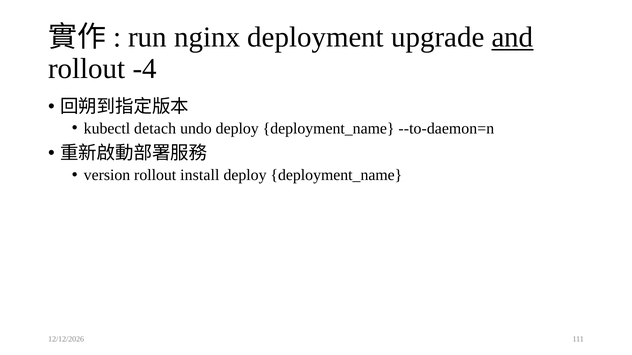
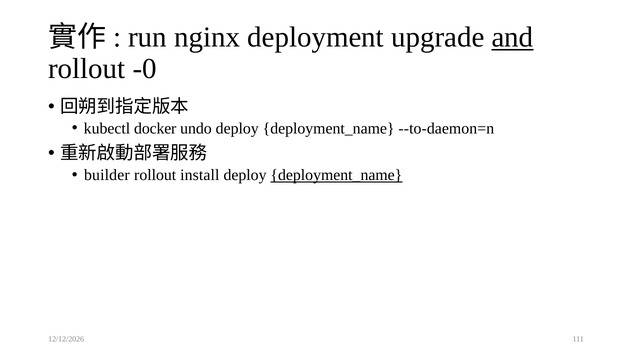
-4: -4 -> -0 (145, 69)
detach: detach -> docker (155, 129)
version: version -> builder (107, 175)
deployment_name underline: none -> present (336, 175)
